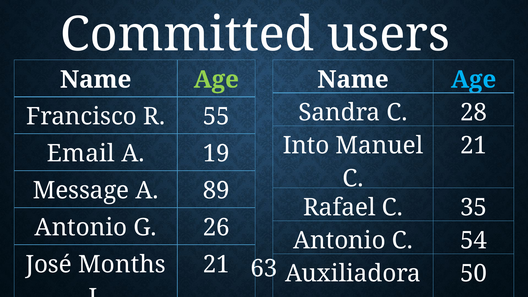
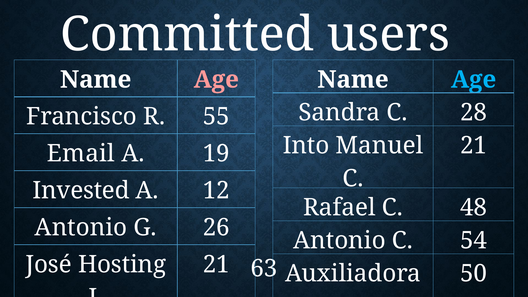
Age colour: light green -> pink (216, 80)
Message: Message -> Invested (81, 191)
89: 89 -> 12 (216, 191)
35: 35 -> 48 (474, 208)
Months: Months -> Hosting (122, 265)
